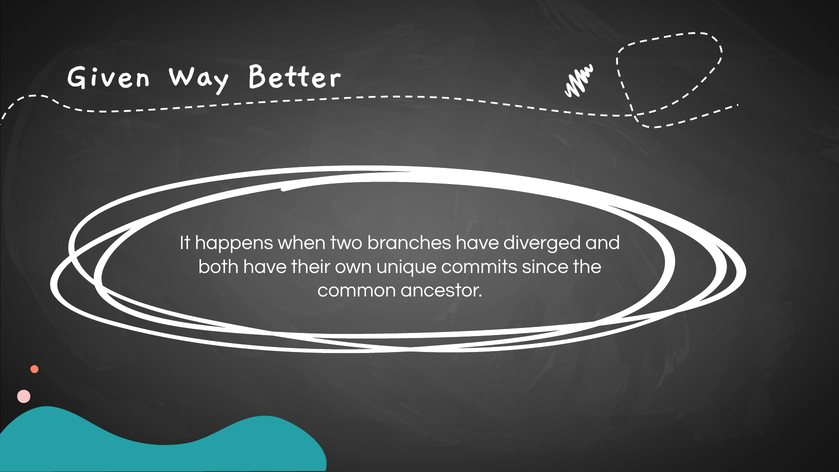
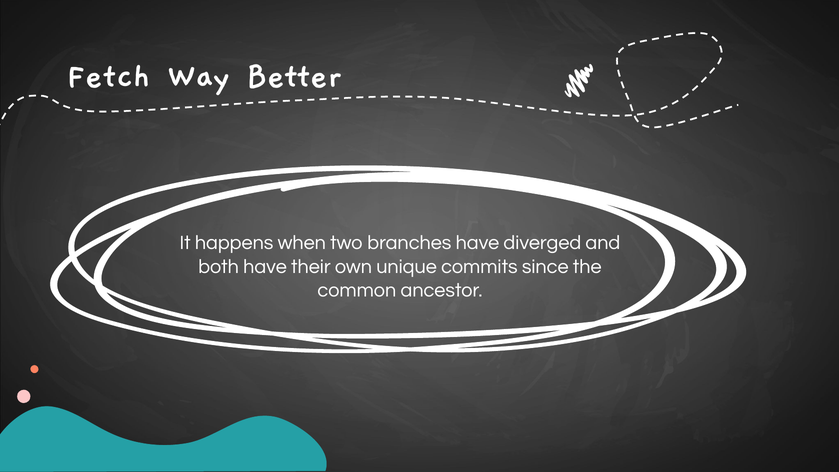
Given: Given -> Fetch (109, 74)
